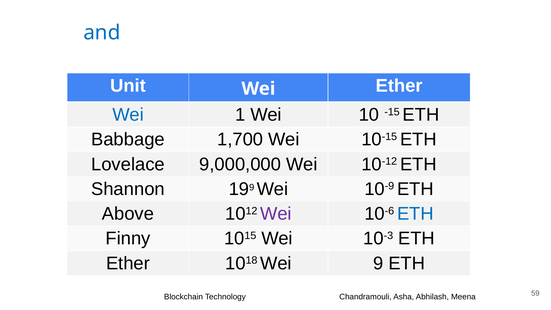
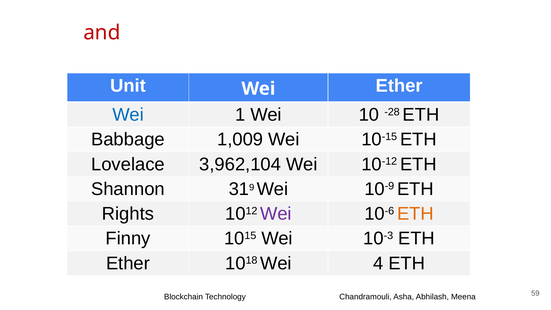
and colour: blue -> red (102, 33)
-15: -15 -> -28 (392, 112)
1,700: 1,700 -> 1,009 (240, 140)
9,000,000: 9,000,000 -> 3,962,104 (240, 164)
19: 19 -> 31 (239, 189)
Above: Above -> Rights (128, 214)
ETH colour: blue -> orange (415, 214)
Wei 9: 9 -> 4 (378, 263)
